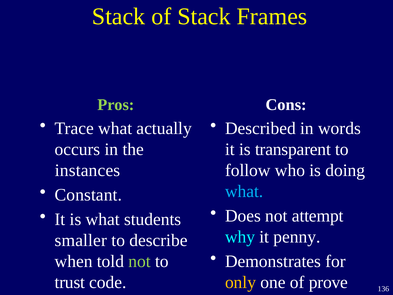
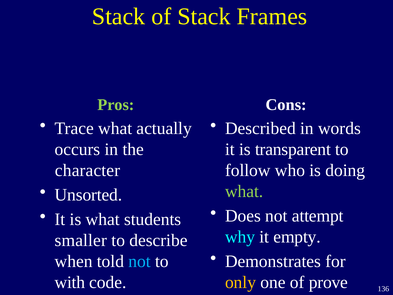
instances: instances -> character (88, 170)
what colour: light blue -> light green (244, 191)
Constant: Constant -> Unsorted (88, 195)
penny: penny -> empty (297, 237)
not colour: light green -> light blue (140, 261)
trust: trust -> with (70, 282)
